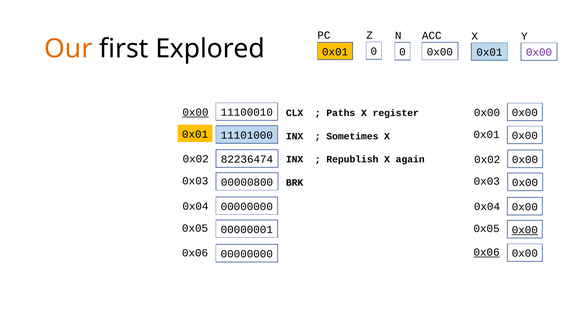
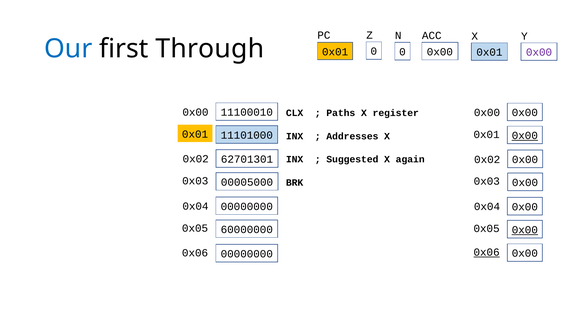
Our colour: orange -> blue (68, 49)
Explored: Explored -> Through (210, 49)
0x00 underline: present -> none (195, 112)
0x00 underline: none -> present (525, 136)
Sometimes: Sometimes -> Addresses (352, 136)
82236474: 82236474 -> 62701301 (247, 159)
Republish: Republish -> Suggested (352, 159)
00000800: 00000800 -> 00005000 (247, 182)
00000001: 00000001 -> 60000000 (247, 230)
